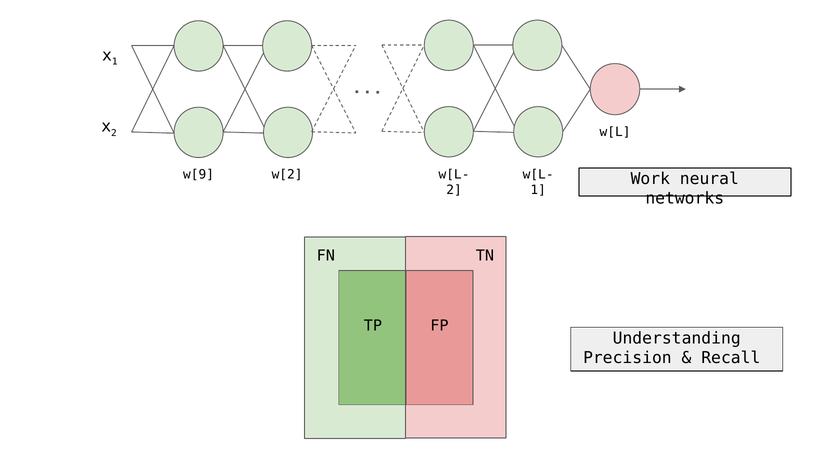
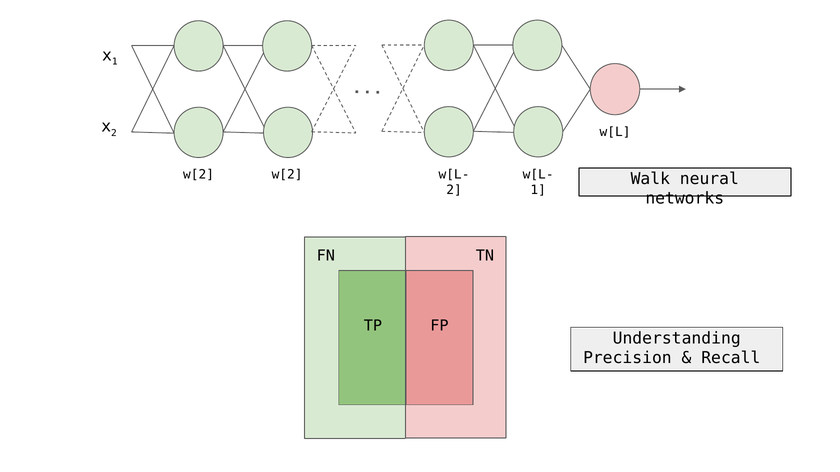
w[9: w[9 -> w[2 (199, 175)
Work: Work -> Walk (650, 179)
